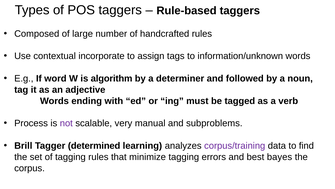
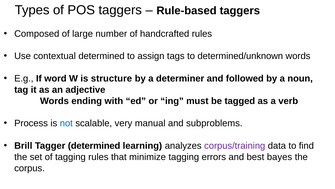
contextual incorporate: incorporate -> determined (102, 56)
information/unknown: information/unknown -> determined/unknown (240, 56)
algorithm: algorithm -> structure (111, 78)
not colour: purple -> blue (66, 123)
